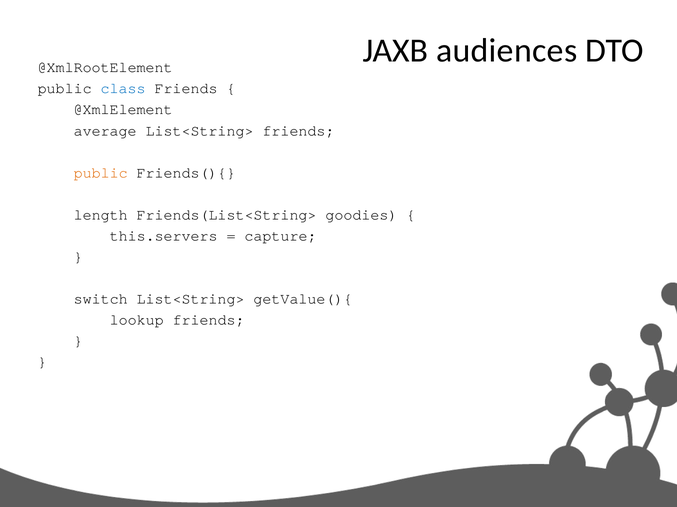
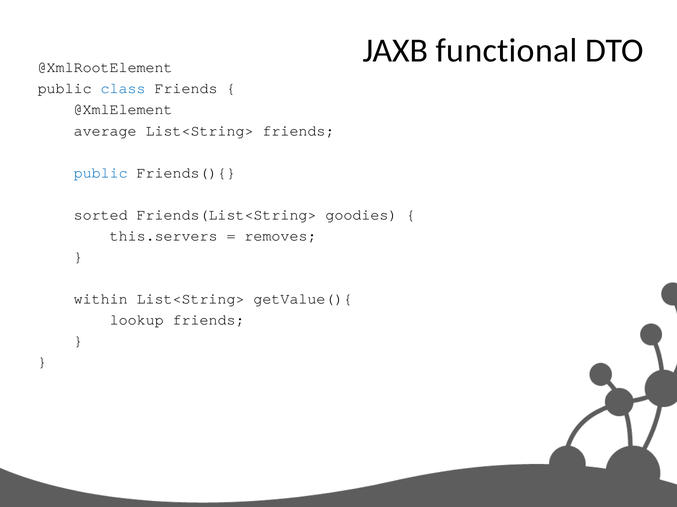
audiences: audiences -> functional (507, 51)
public colour: orange -> blue (101, 173)
length: length -> sorted (101, 215)
capture: capture -> removes (281, 236)
switch: switch -> within (101, 299)
